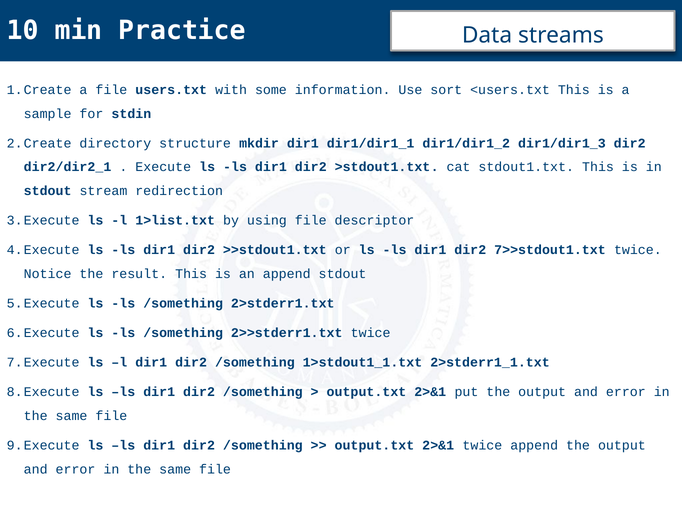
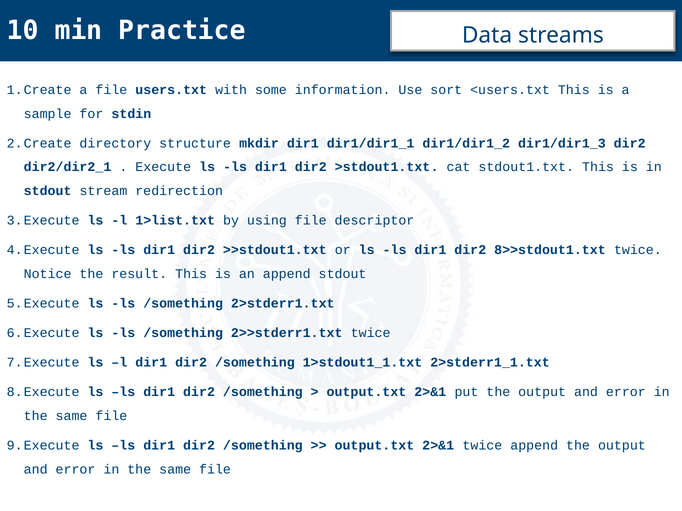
7>>stdout1.txt: 7>>stdout1.txt -> 8>>stdout1.txt (550, 250)
